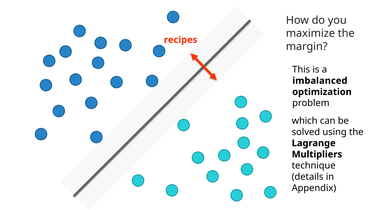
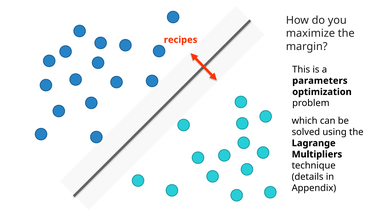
imbalanced: imbalanced -> parameters (320, 81)
